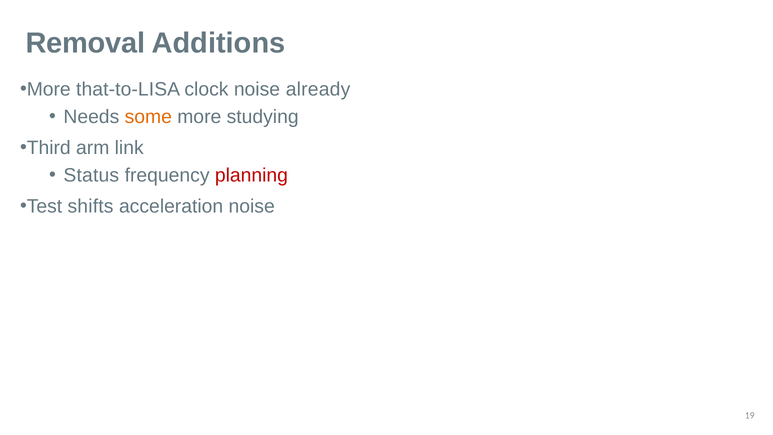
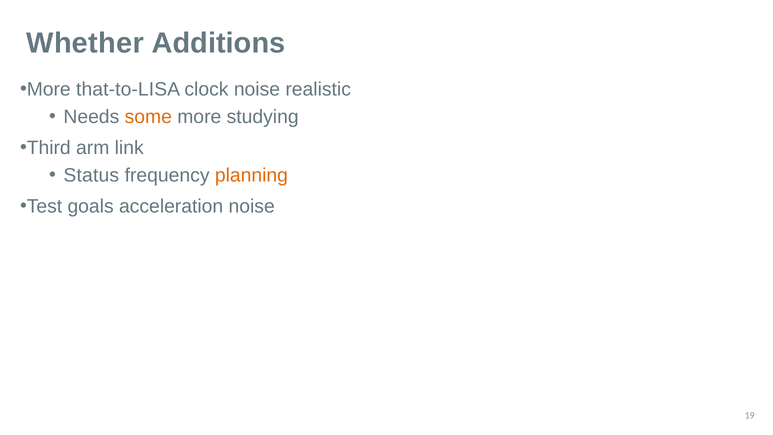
Removal: Removal -> Whether (85, 43)
already: already -> realistic (318, 90)
planning colour: red -> orange (251, 175)
shifts: shifts -> goals (91, 206)
